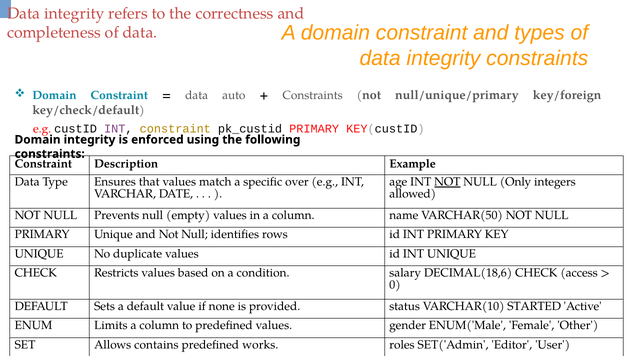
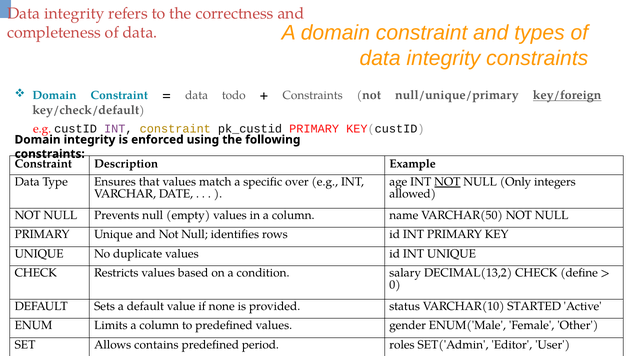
auto: auto -> todo (234, 95)
key/foreign underline: none -> present (567, 95)
DECIMAL(18,6: DECIMAL(18,6 -> DECIMAL(13,2 (468, 273)
access: access -> define (579, 273)
works: works -> period (260, 345)
